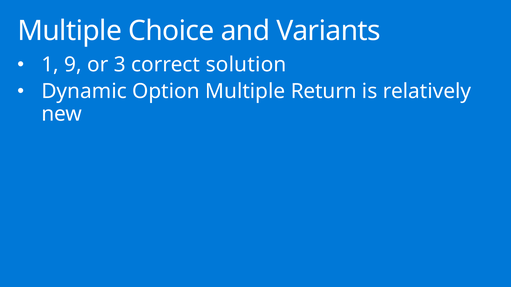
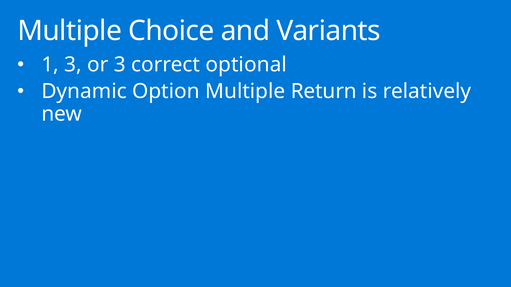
1 9: 9 -> 3 (73, 65)
solution: solution -> optional (246, 65)
